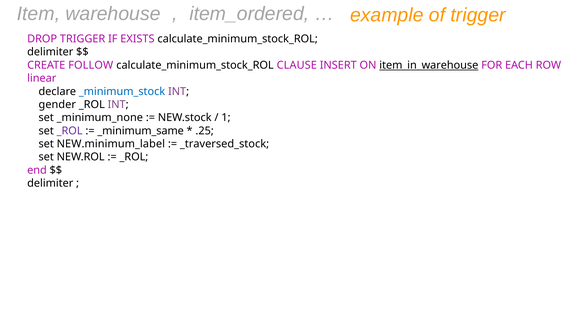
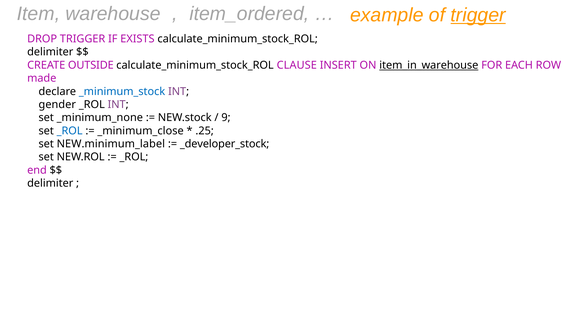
trigger underline: none -> present (478, 15)
FOLLOW: FOLLOW -> OUTSIDE (91, 65)
linear: linear -> made (42, 78)
1: 1 -> 9 (226, 118)
_ROL colour: purple -> blue (70, 131)
_minimum_same: _minimum_same -> _minimum_close (141, 131)
_traversed_stock: _traversed_stock -> _developer_stock (225, 144)
